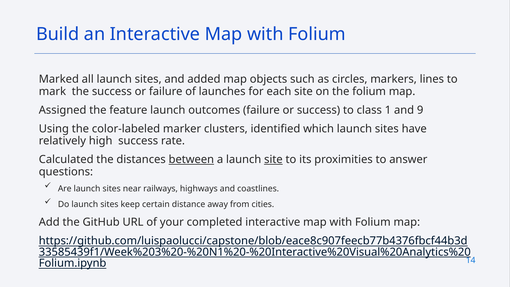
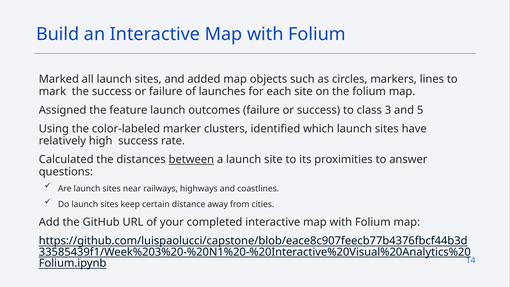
1: 1 -> 3 (388, 110)
9: 9 -> 5 (420, 110)
site underline: present -> none (273, 160)
